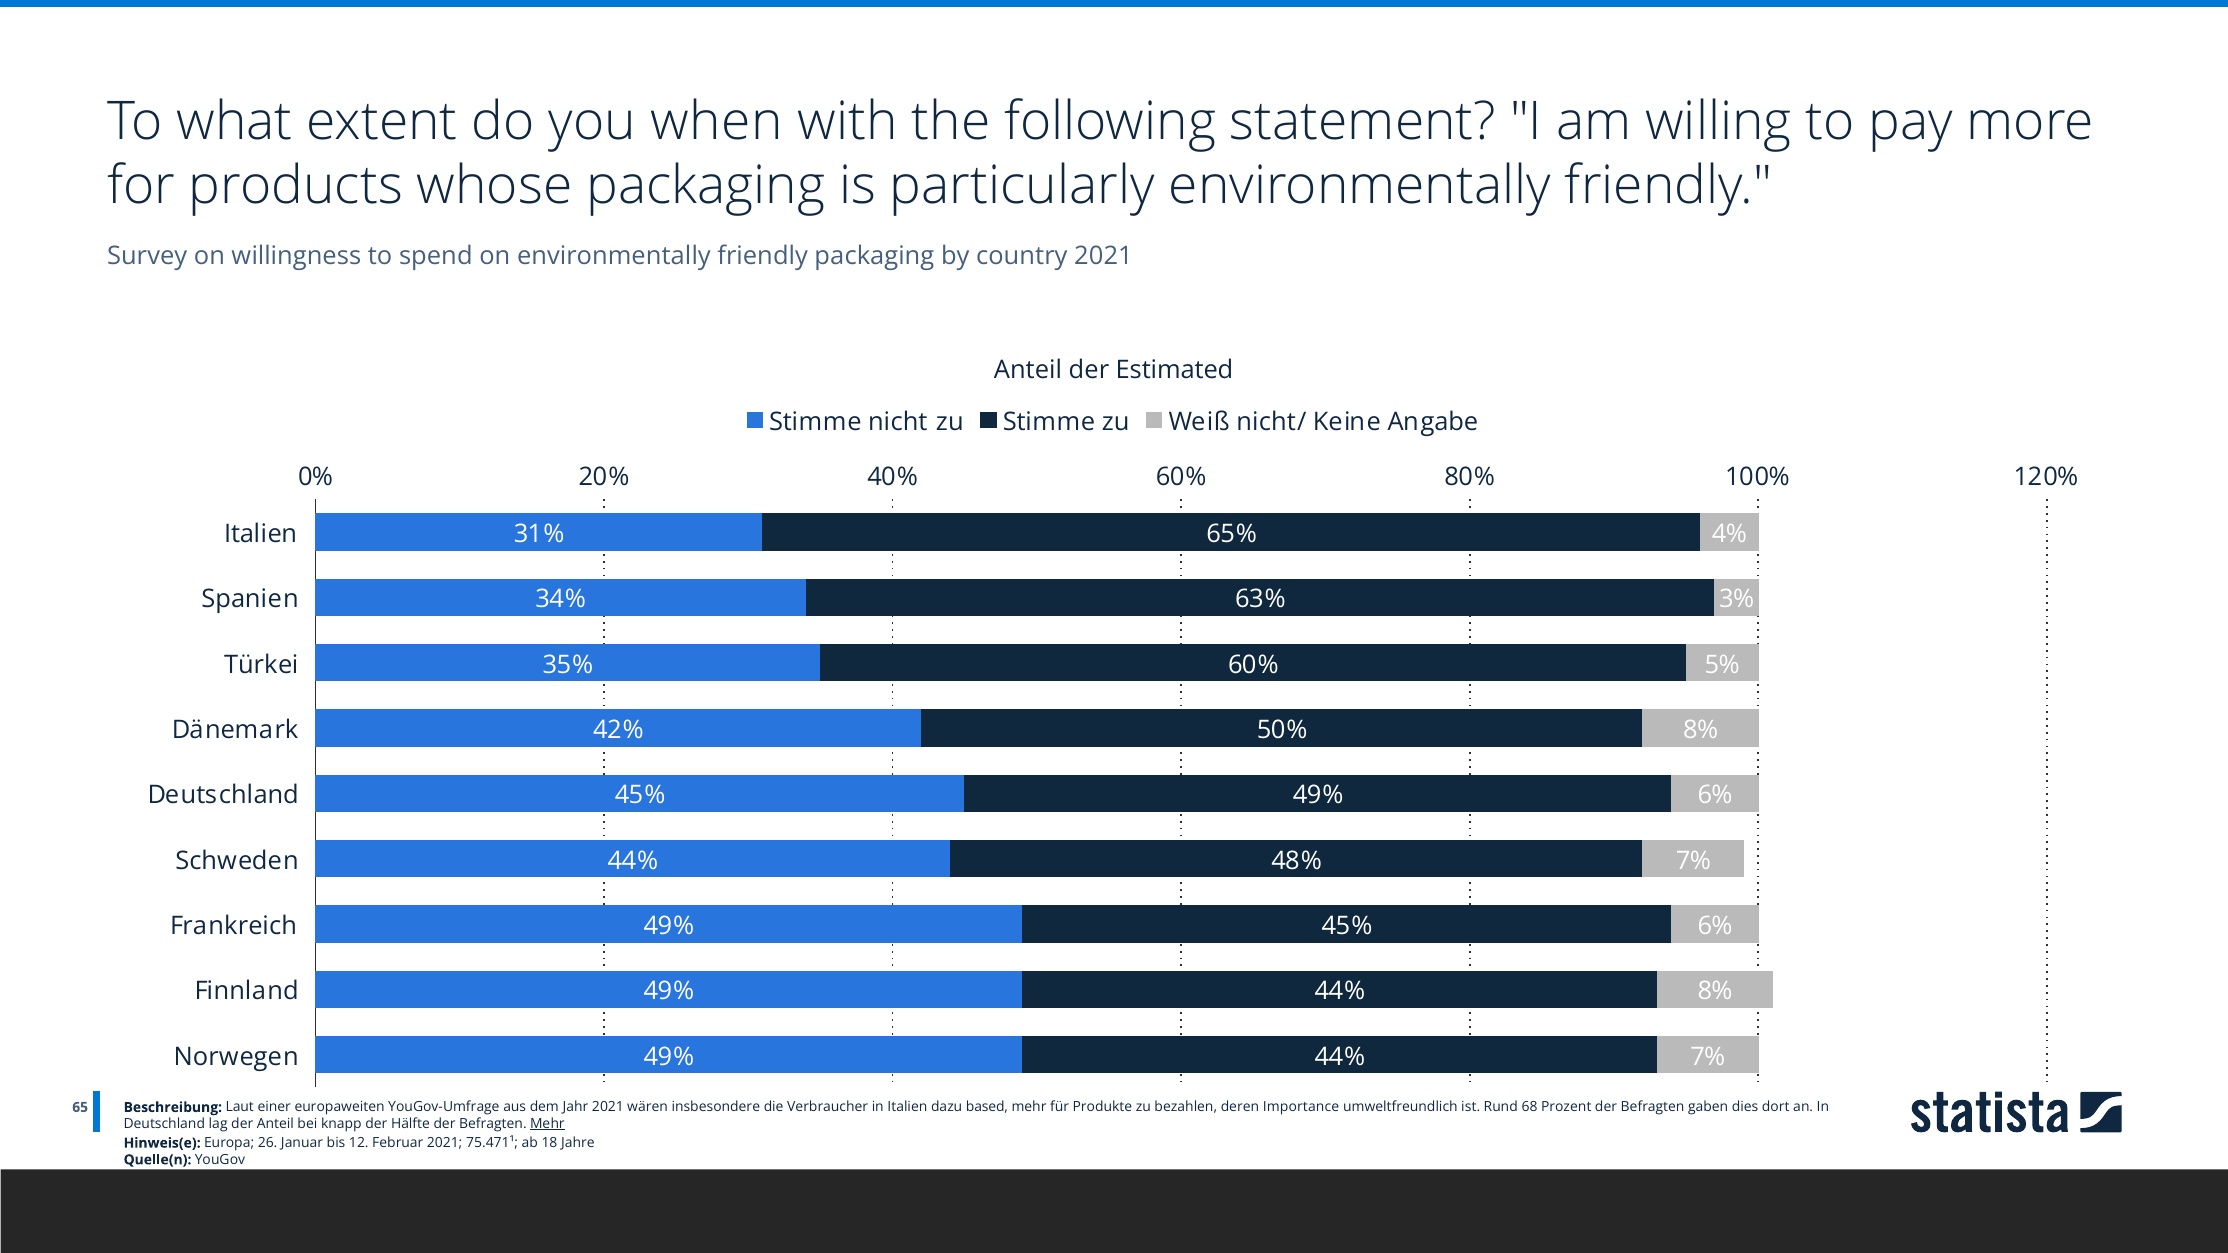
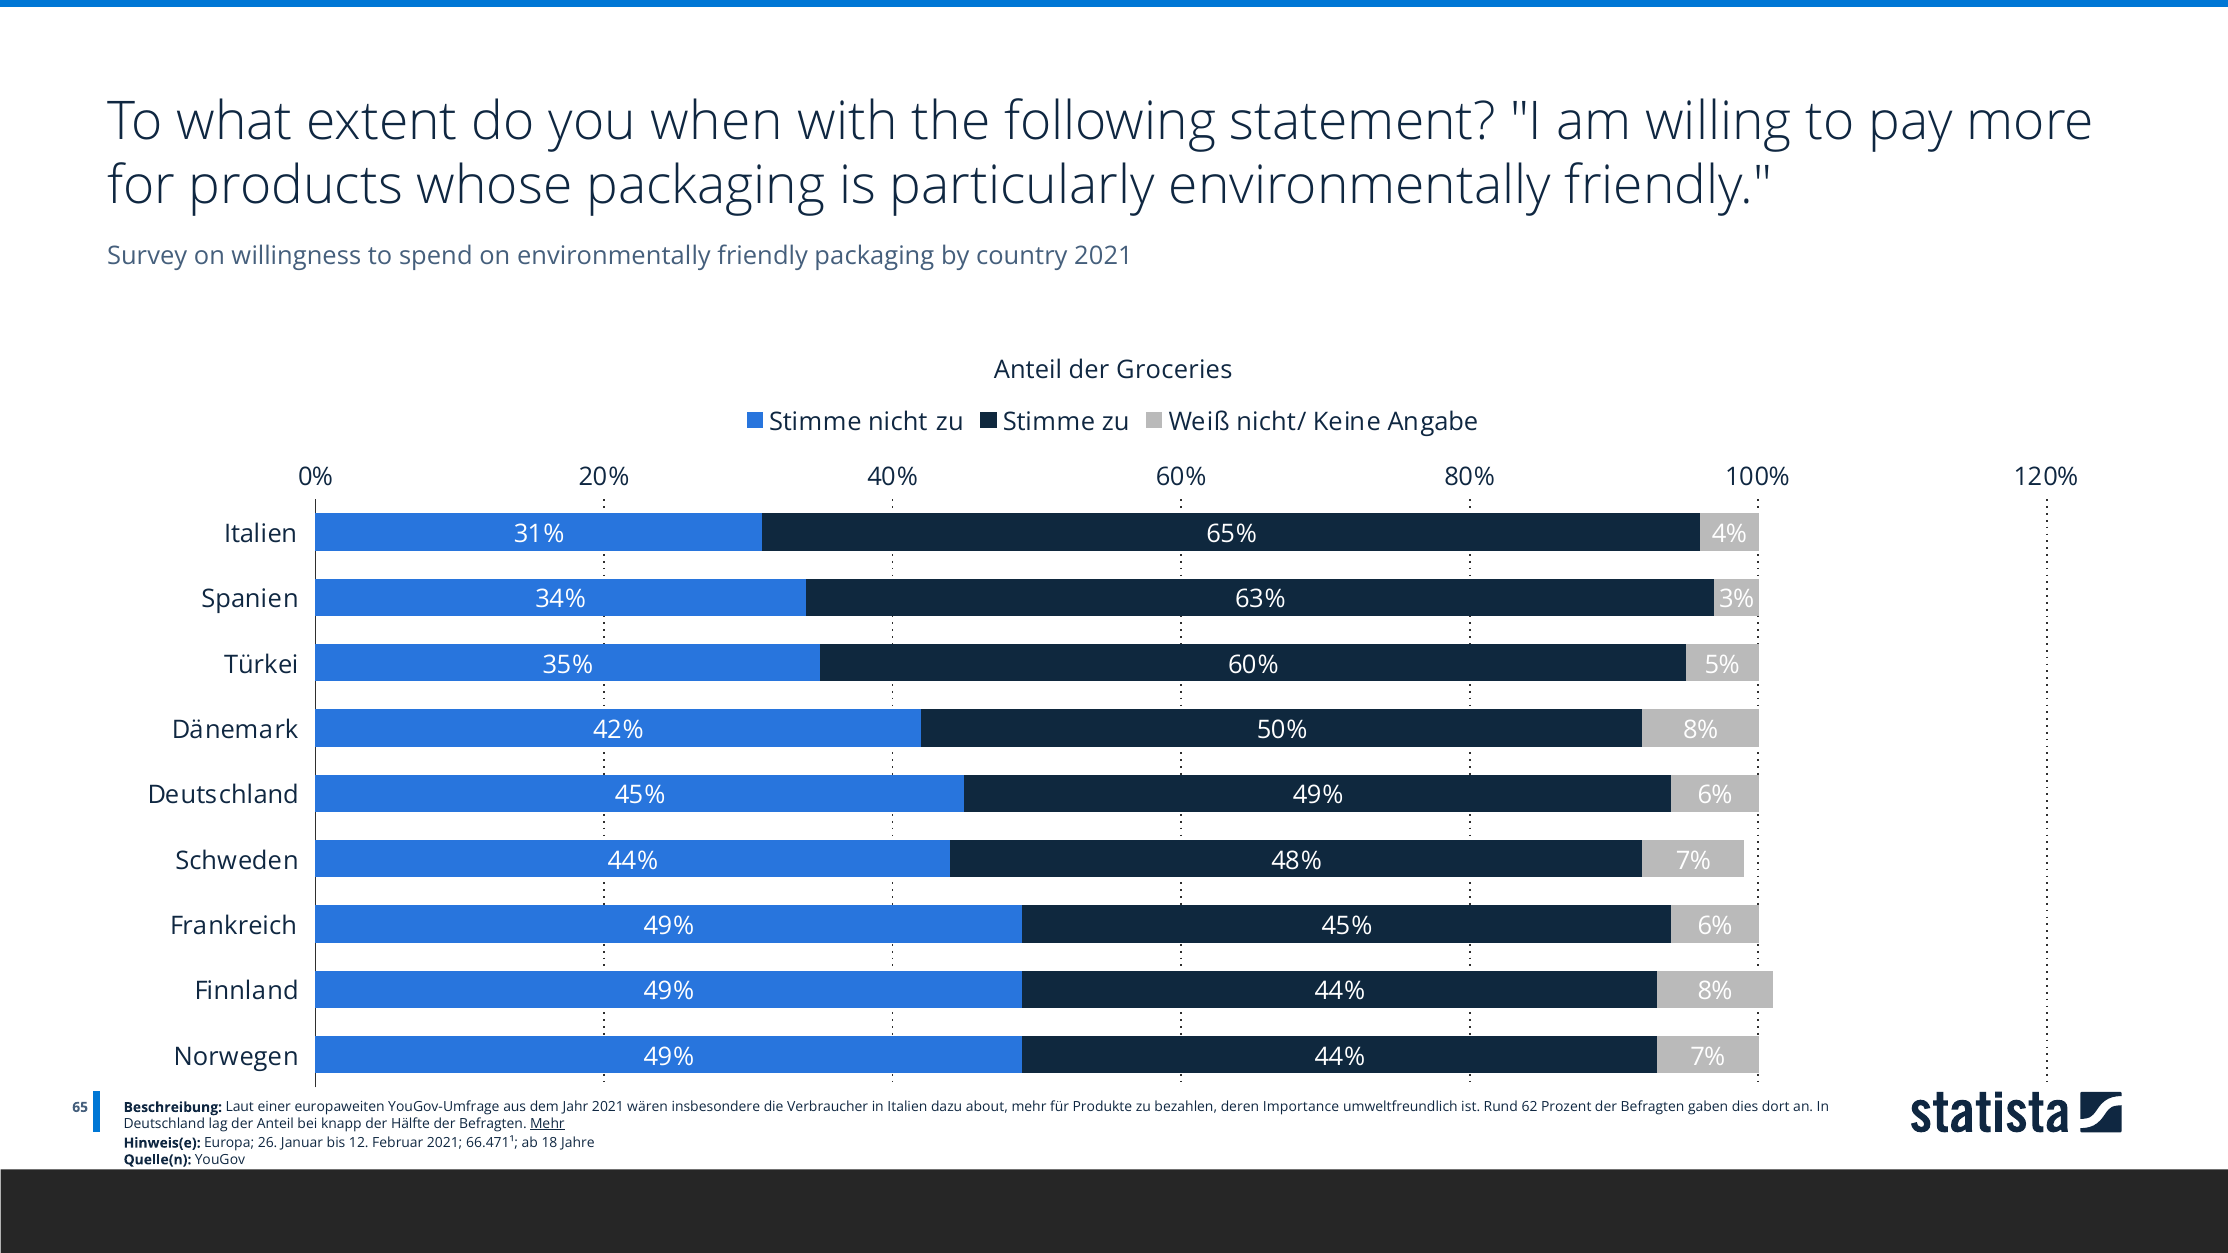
Estimated: Estimated -> Groceries (1174, 370)
based: based -> about (987, 1108)
68: 68 -> 62 (1530, 1108)
75.471¹: 75.471¹ -> 66.471¹ (492, 1143)
